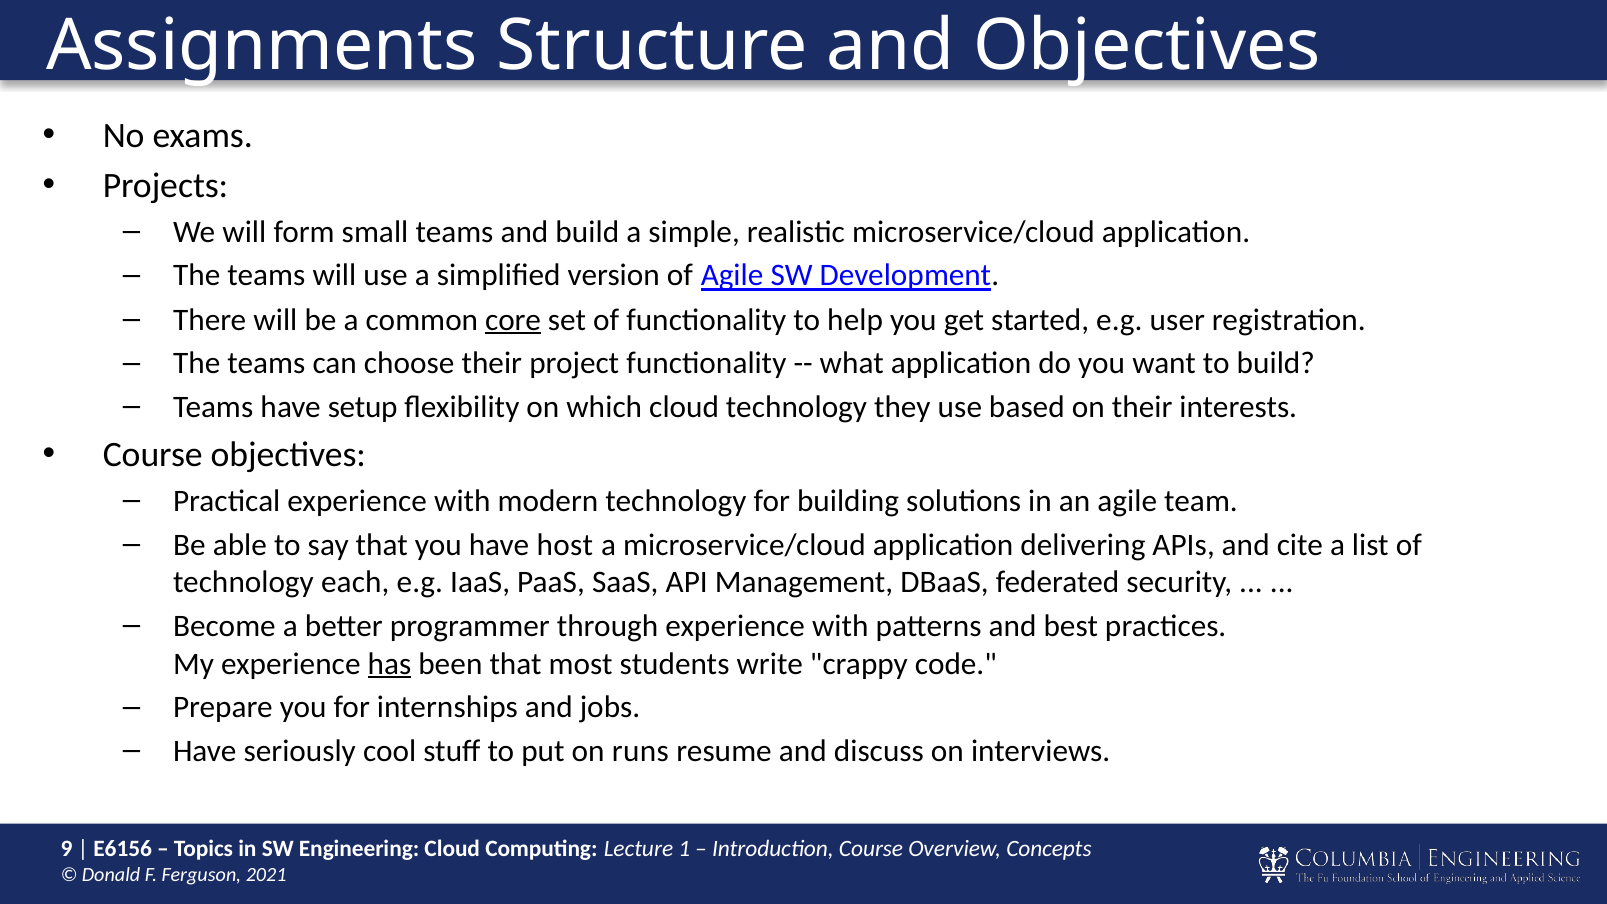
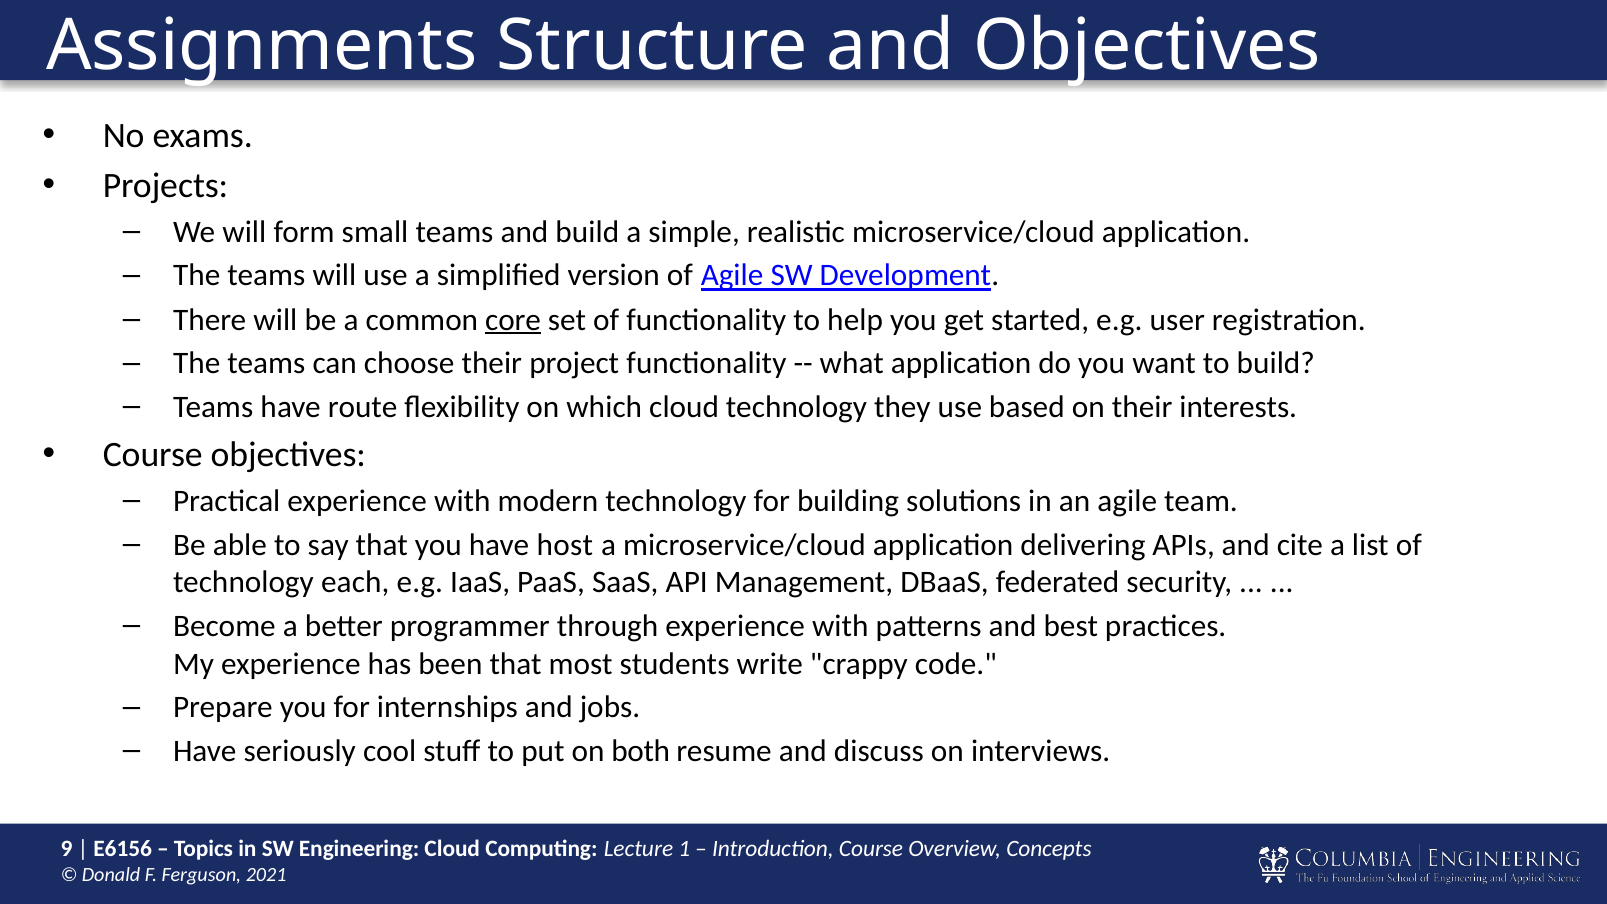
setup: setup -> route (363, 407)
has underline: present -> none (389, 664)
runs: runs -> both (641, 751)
